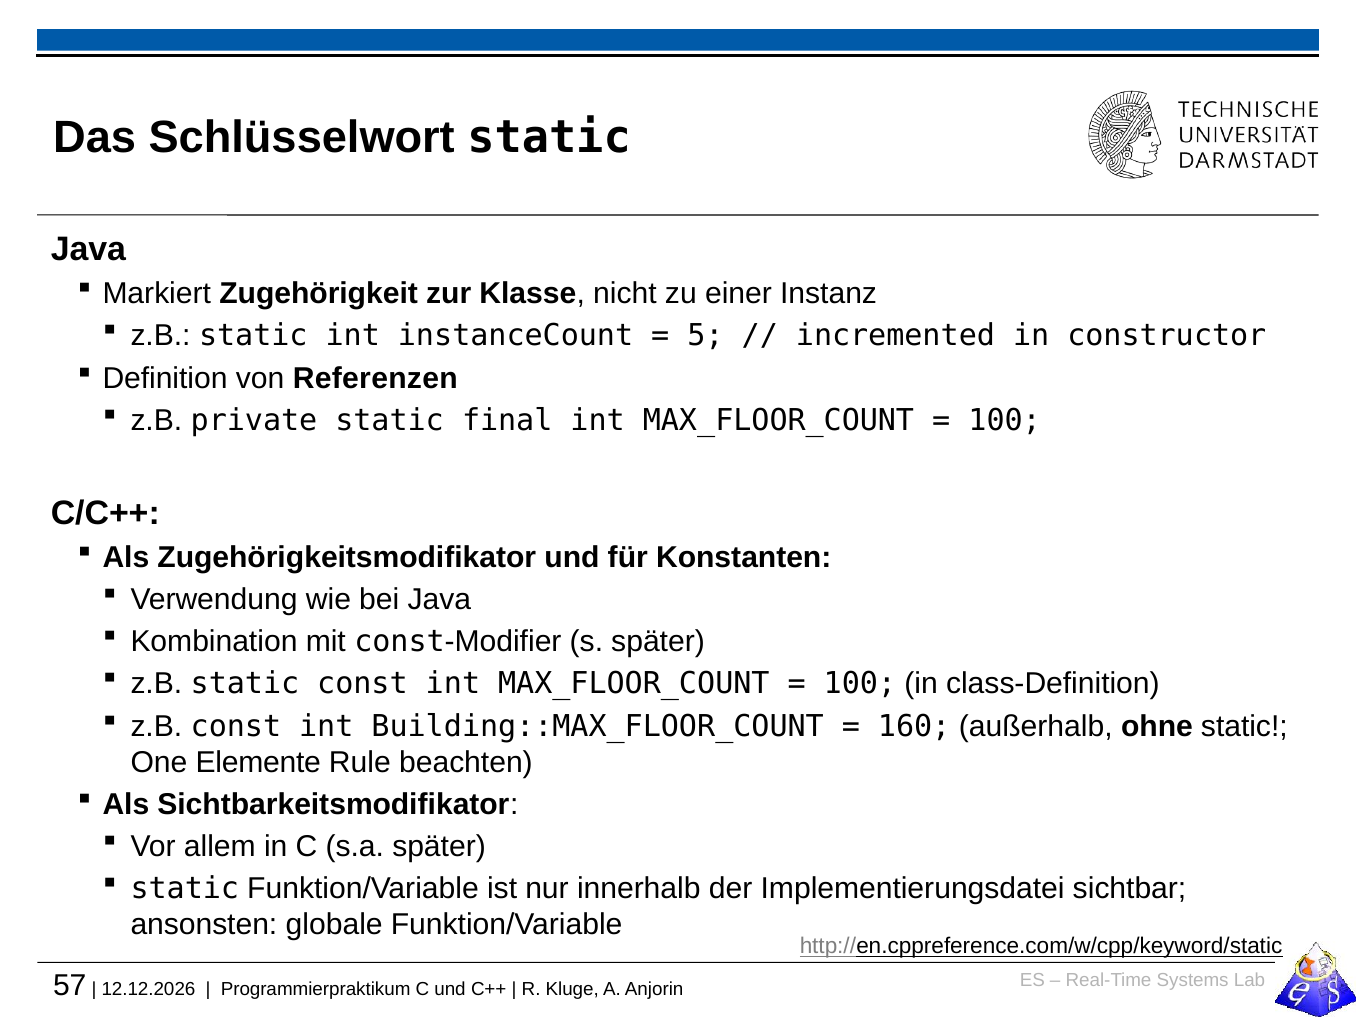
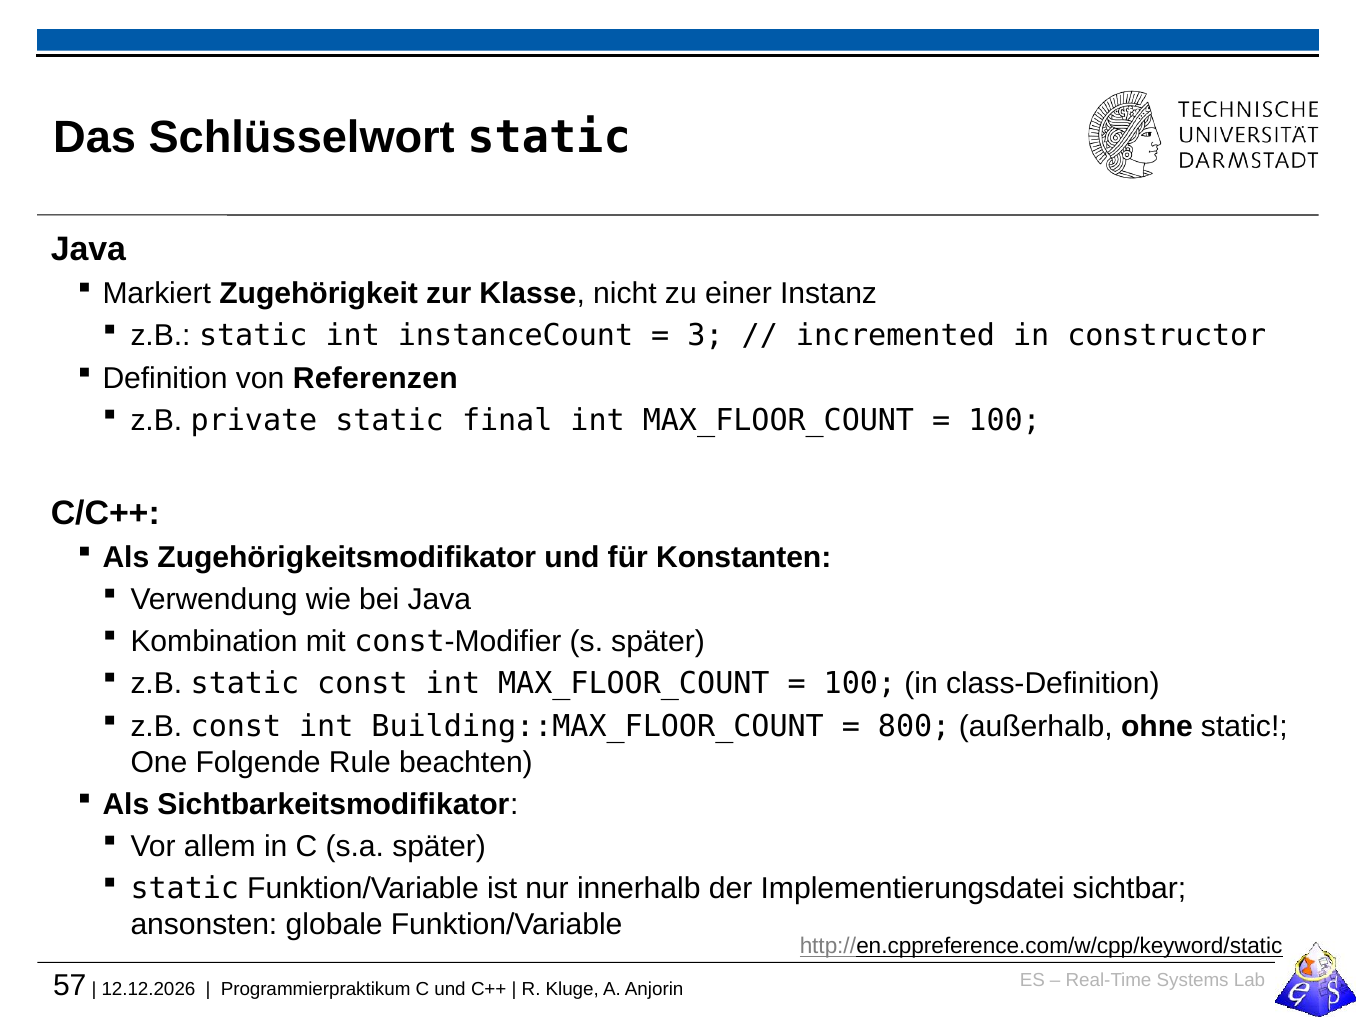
5: 5 -> 3 (705, 336)
160: 160 -> 800 (914, 726)
Elemente: Elemente -> Folgende (258, 762)
